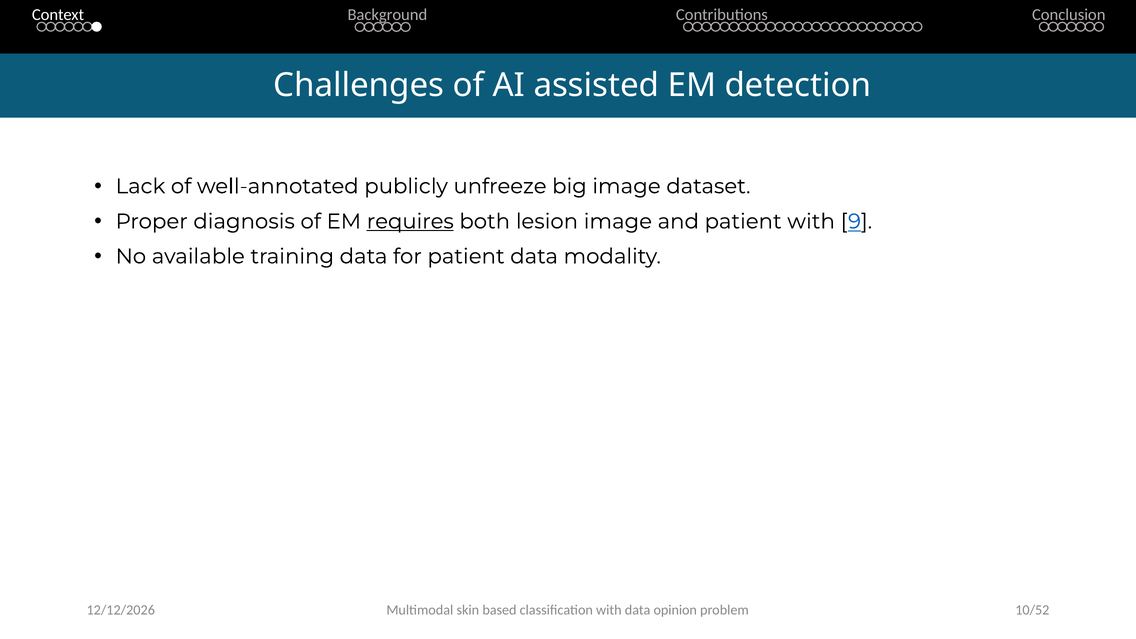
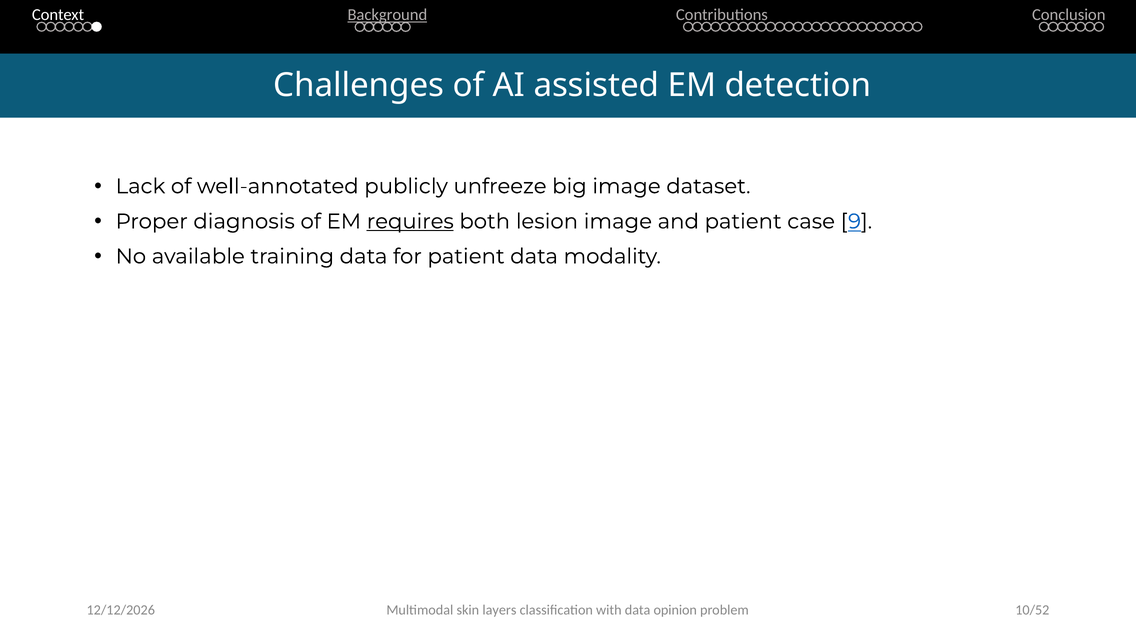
Background underline: none -> present (387, 15)
patient with: with -> case (811, 221)
based: based -> layers (499, 610)
